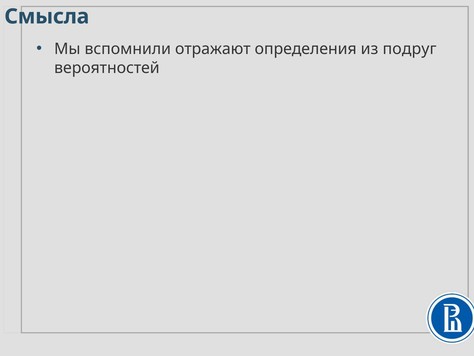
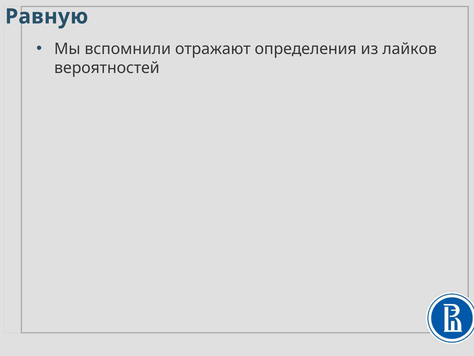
Смысла: Смысла -> Равную (47, 16)
подруг: подруг -> лайков (410, 49)
